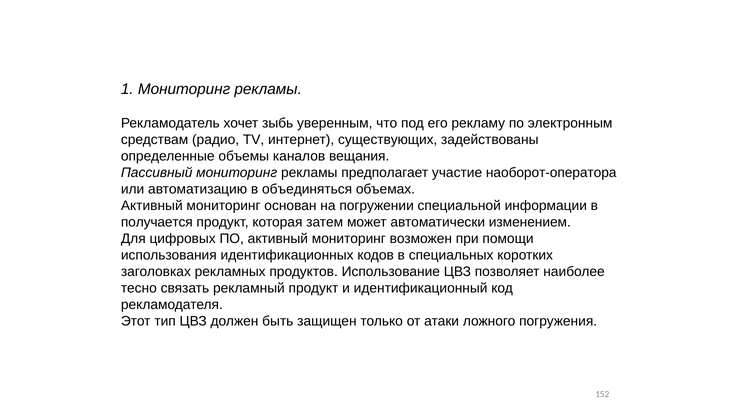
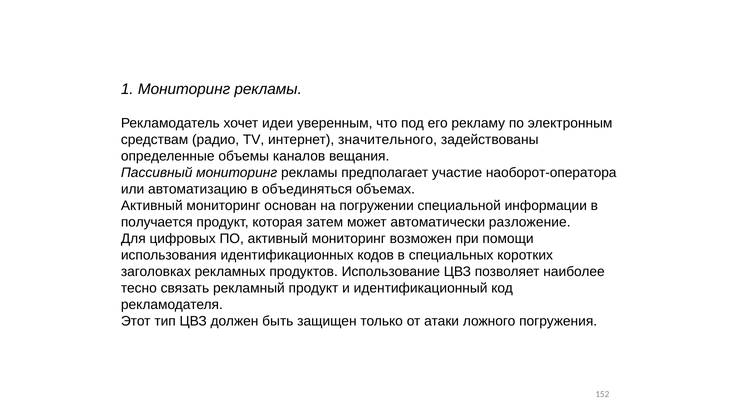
зыбь: зыбь -> идеи (278, 123)
существующих: существующих -> значительного (388, 140)
изменением: изменением -> разложение (530, 222)
